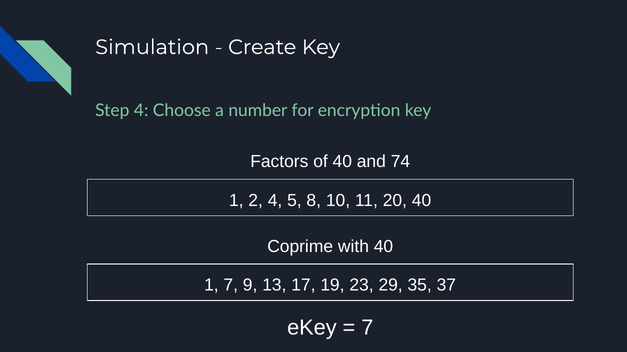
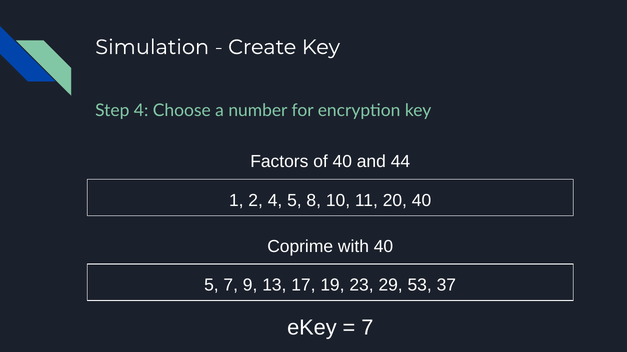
74: 74 -> 44 (400, 162)
1: 1 -> 5 (211, 286)
35: 35 -> 53 (420, 286)
